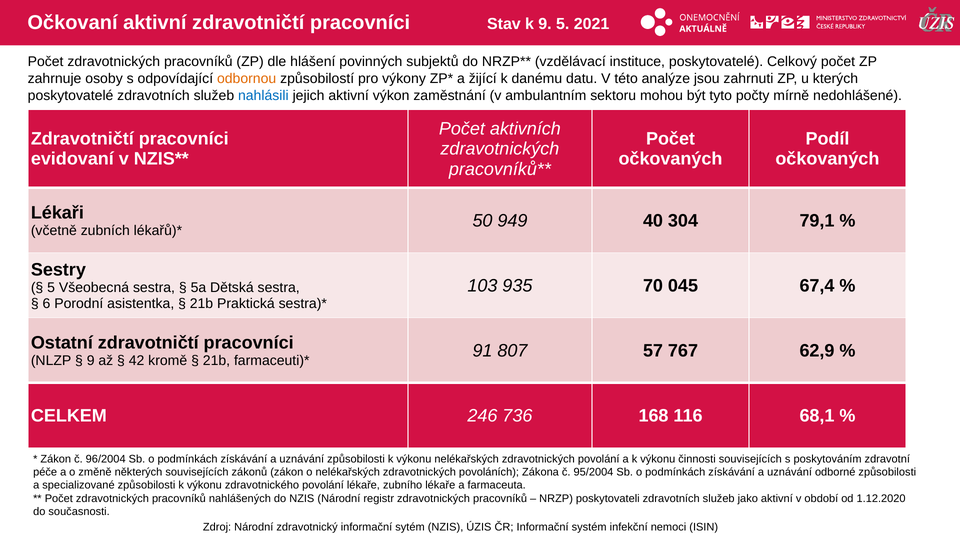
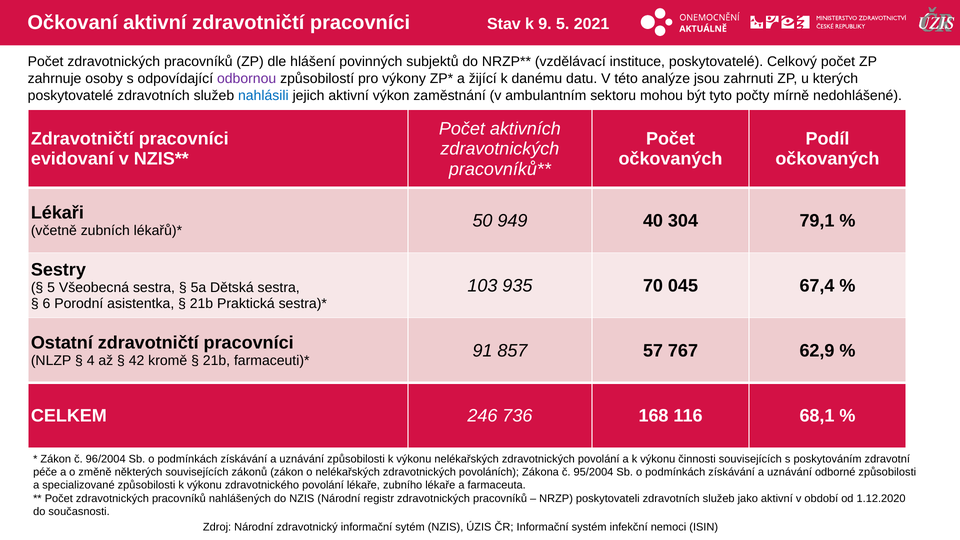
odbornou colour: orange -> purple (247, 79)
807: 807 -> 857 (512, 351)
9: 9 -> 4 (91, 361)
